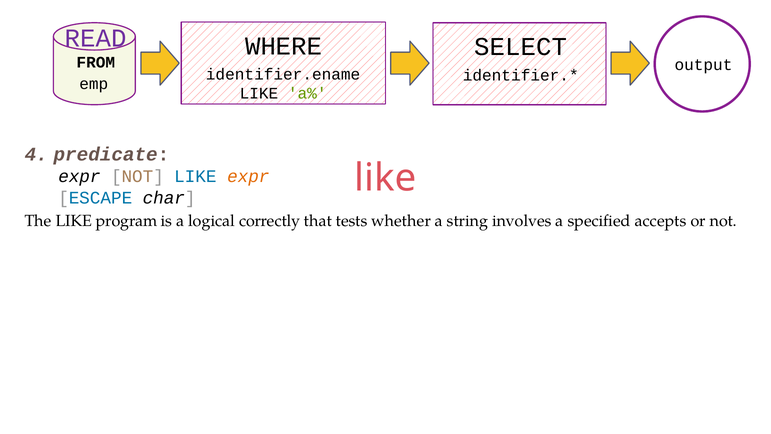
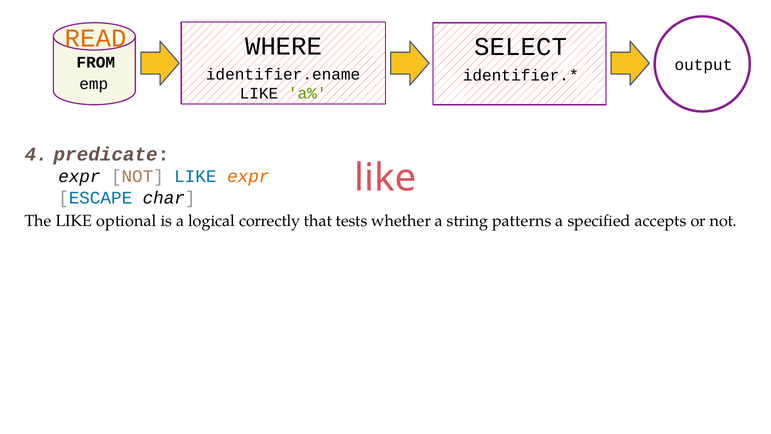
READ colour: purple -> orange (96, 38)
program: program -> optional (126, 221)
involves: involves -> patterns (522, 221)
